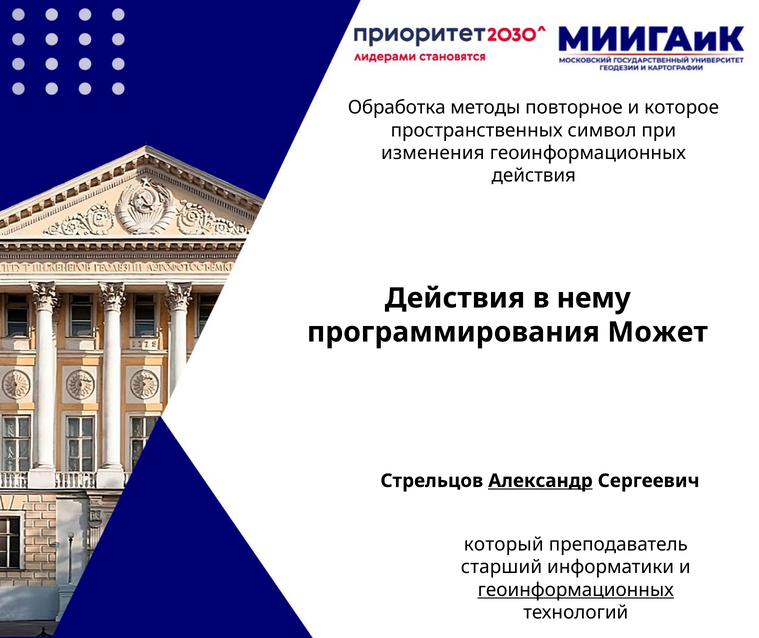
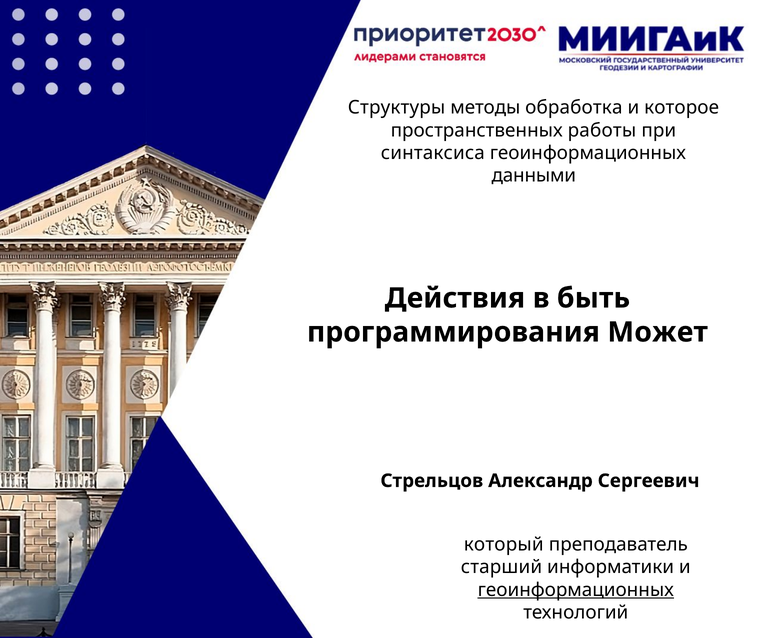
Обработка: Обработка -> Структуры (397, 108)
повторное: повторное -> обработка (574, 108)
символ: символ -> работы (602, 130)
изменения: изменения -> синтаксиса (433, 153)
действия: действия -> данными (534, 176)
нему: нему -> быть (594, 298)
Александр underline: present -> none (541, 481)
